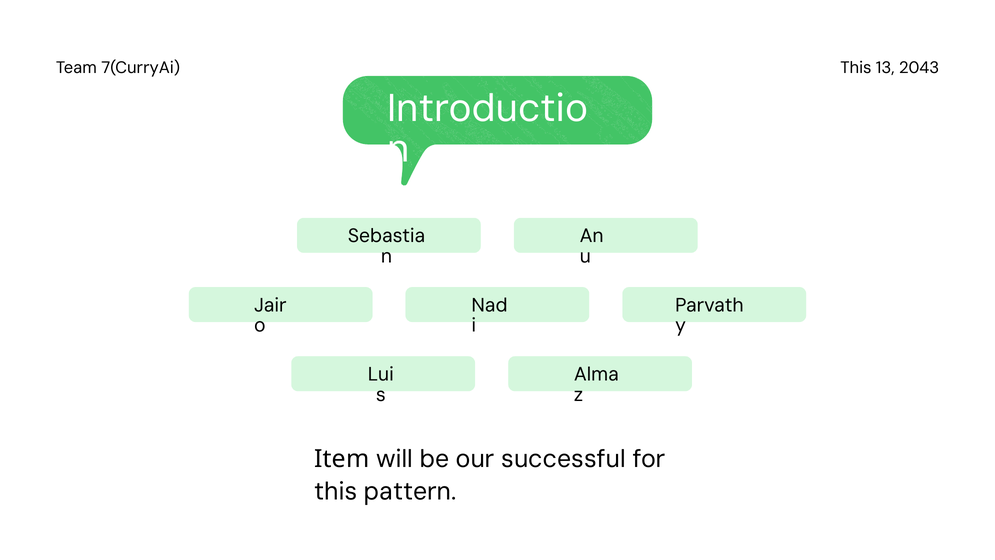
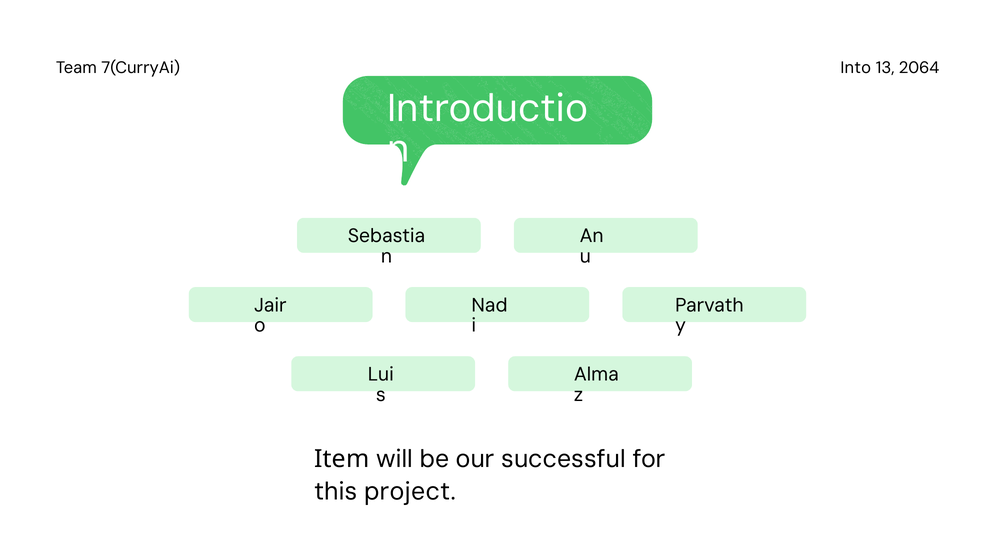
7(CurryAi This: This -> Into (856, 68)
2043: 2043 -> 2064 (919, 68)
pattern: pattern -> project (410, 491)
